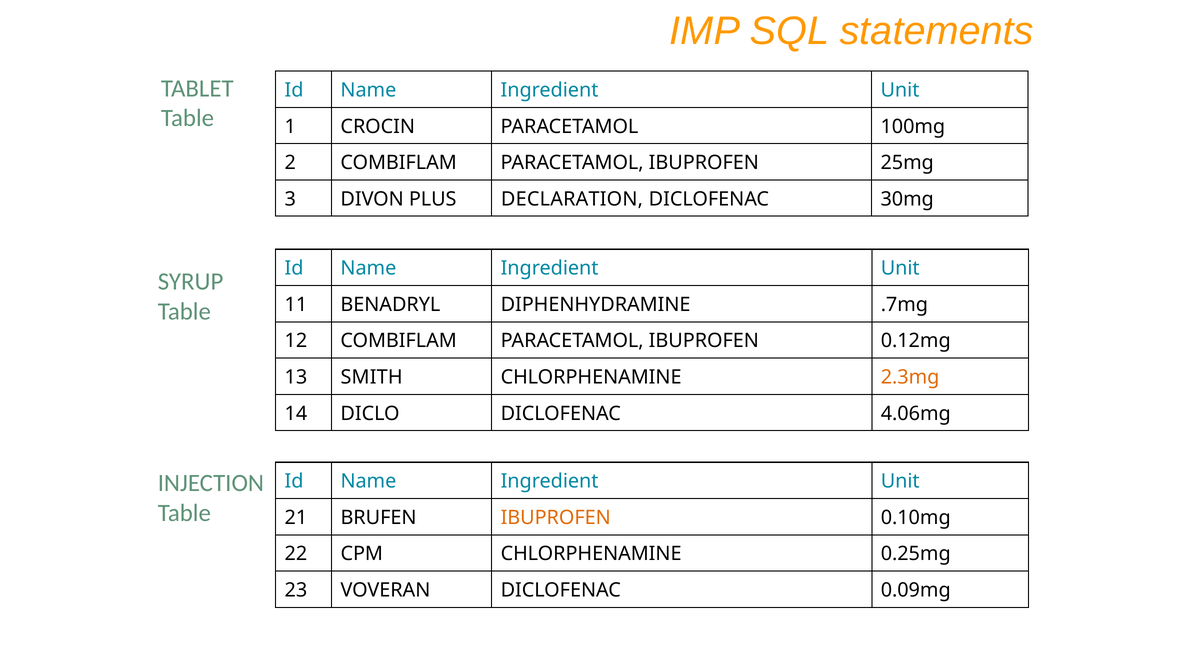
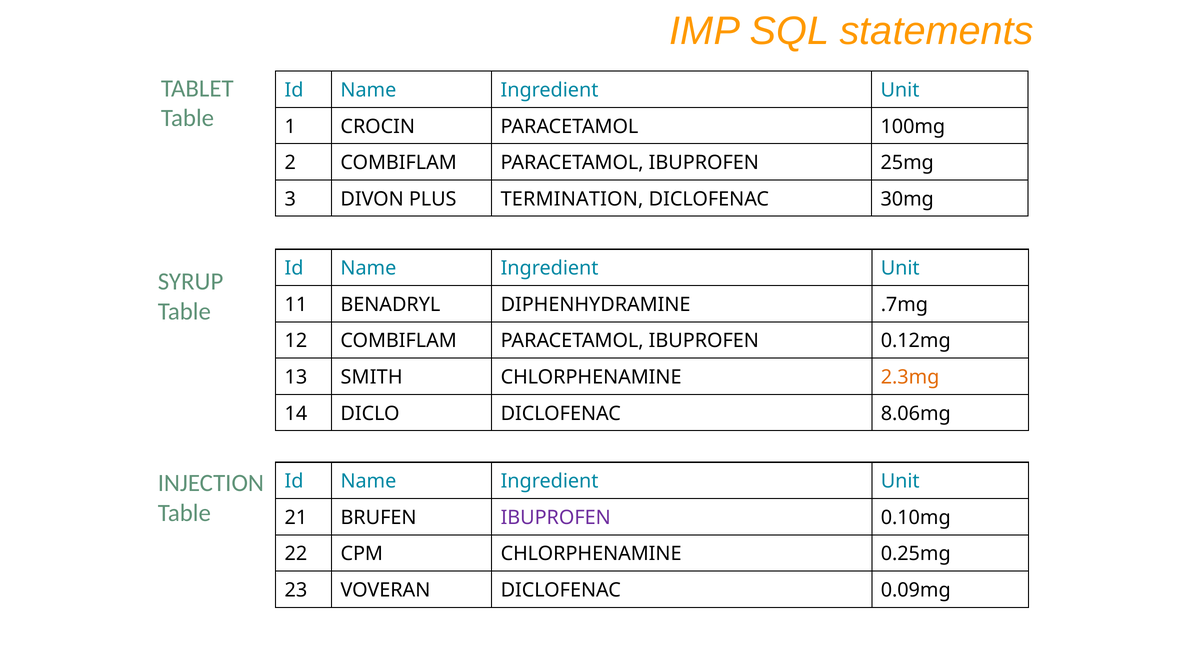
DECLARATION: DECLARATION -> TERMINATION (572, 199)
4.06mg: 4.06mg -> 8.06mg (916, 413)
IBUPROFEN colour: orange -> purple (556, 517)
